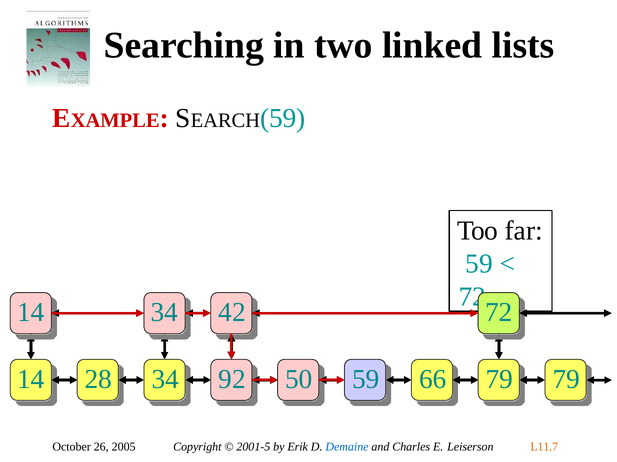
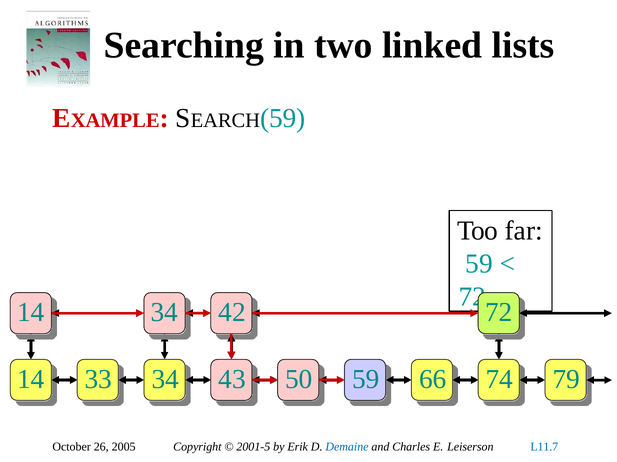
28: 28 -> 33 (98, 380)
92: 92 -> 43 (232, 380)
66 79: 79 -> 74 (500, 380)
L11.7 colour: orange -> blue (544, 448)
